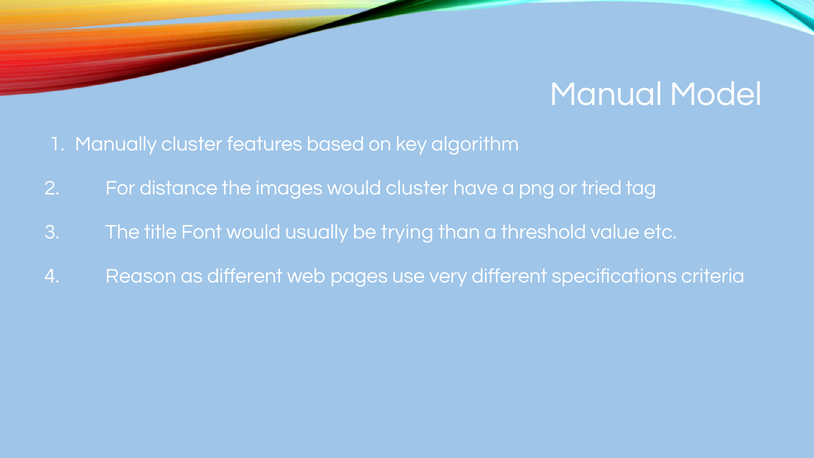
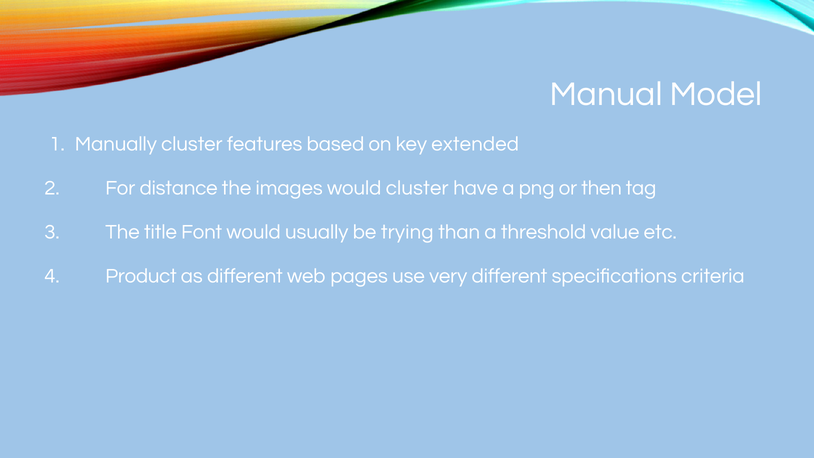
algorithm: algorithm -> extended (475, 144)
tried: tried -> then (602, 188)
Reason: Reason -> Product (141, 276)
